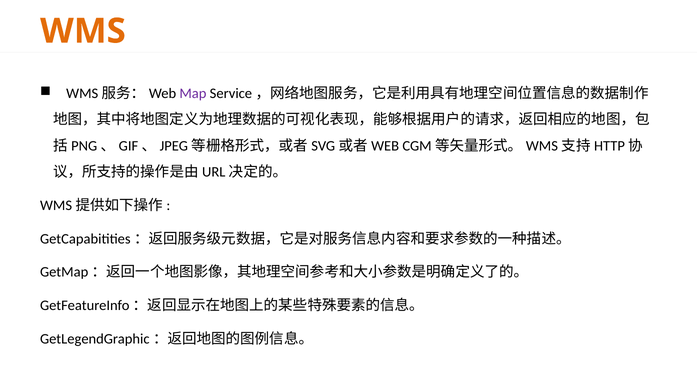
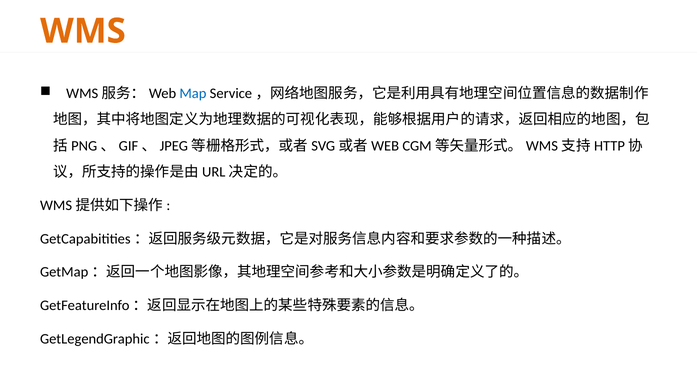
Map colour: purple -> blue (193, 94)
